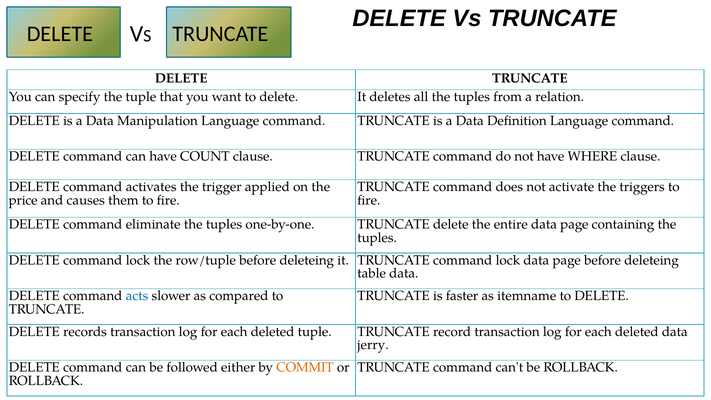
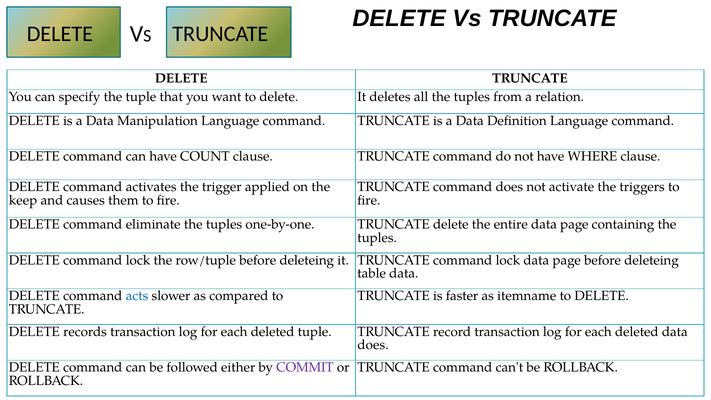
price: price -> keep (23, 200)
jerry: jerry -> does (373, 345)
COMMIT colour: orange -> purple (305, 367)
